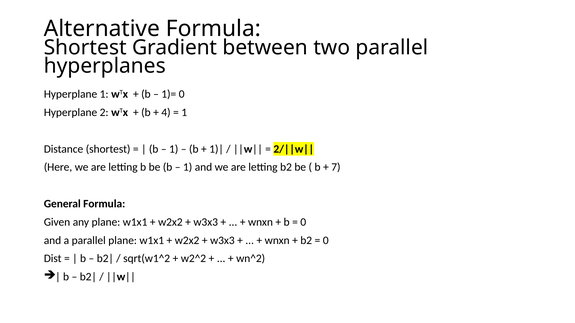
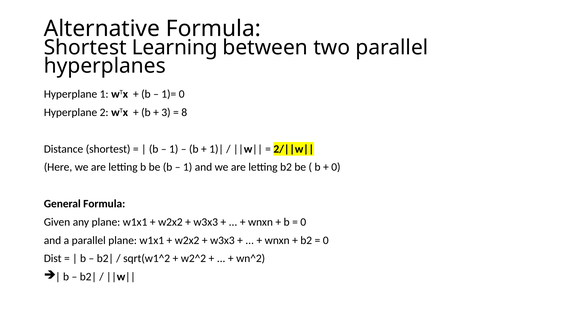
Gradient: Gradient -> Learning (175, 48)
4: 4 -> 3 (166, 113)
1: 1 -> 8 (184, 113)
7: 7 -> 0 (336, 167)
